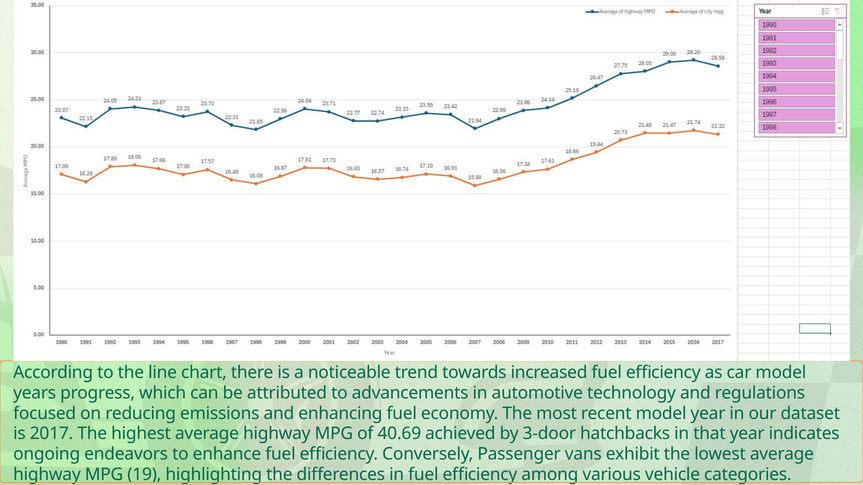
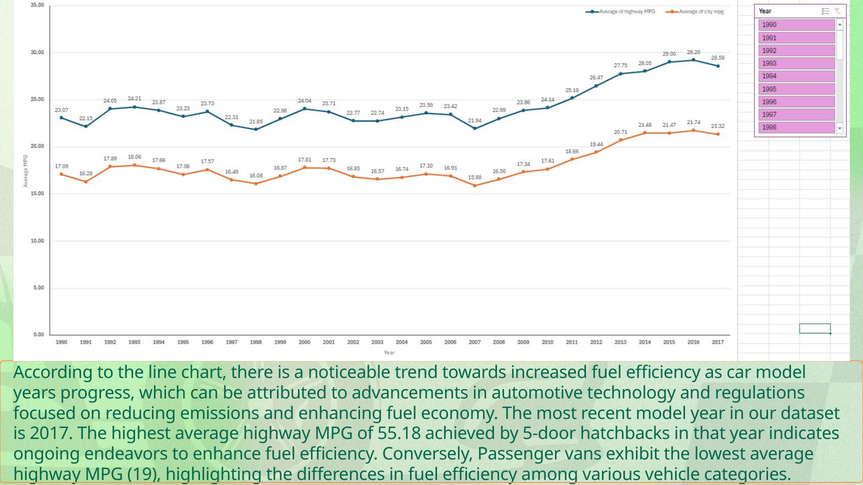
40.69: 40.69 -> 55.18 (399, 434)
3-door: 3-door -> 5-door (549, 434)
